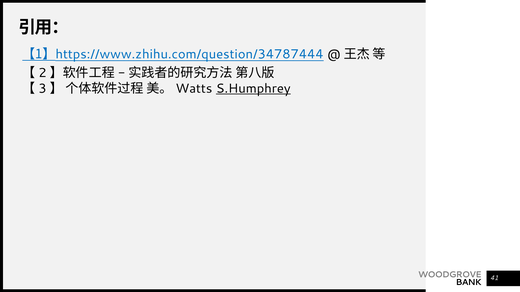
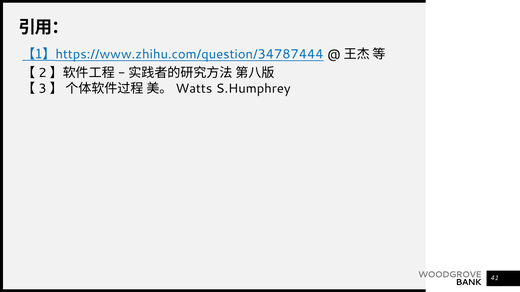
S.Humphrey underline: present -> none (253, 89)
